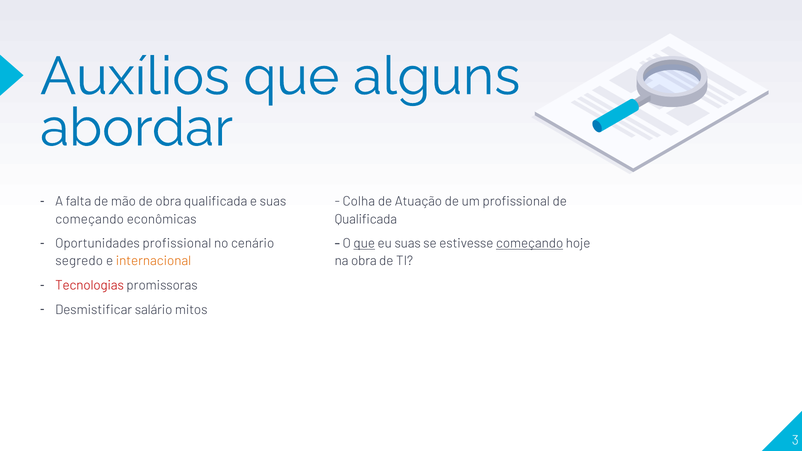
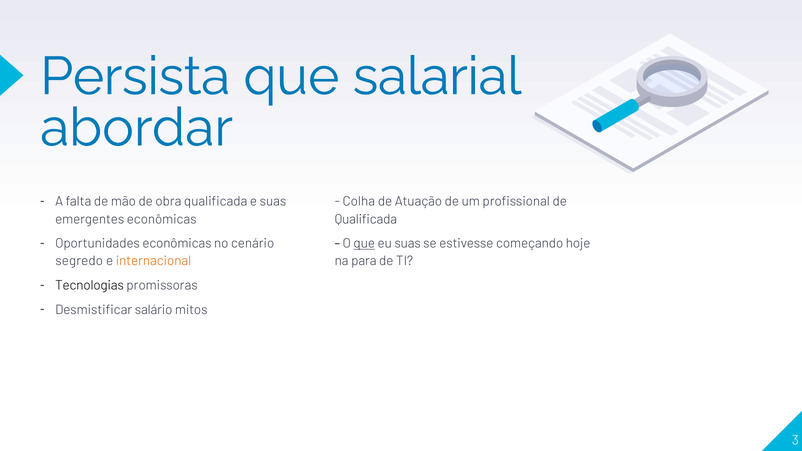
Auxílios: Auxílios -> Persista (135, 77)
alguns: alguns -> salarial (437, 77)
começando: começando -> emergentes (90, 219)
Oportunidades profissional: profissional -> econômicas (177, 244)
começando underline: present -> none (530, 244)
na obra: obra -> para (364, 261)
Tecnologias colour: red -> black (90, 285)
